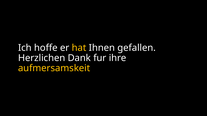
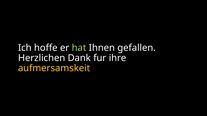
hat colour: yellow -> light green (79, 48)
